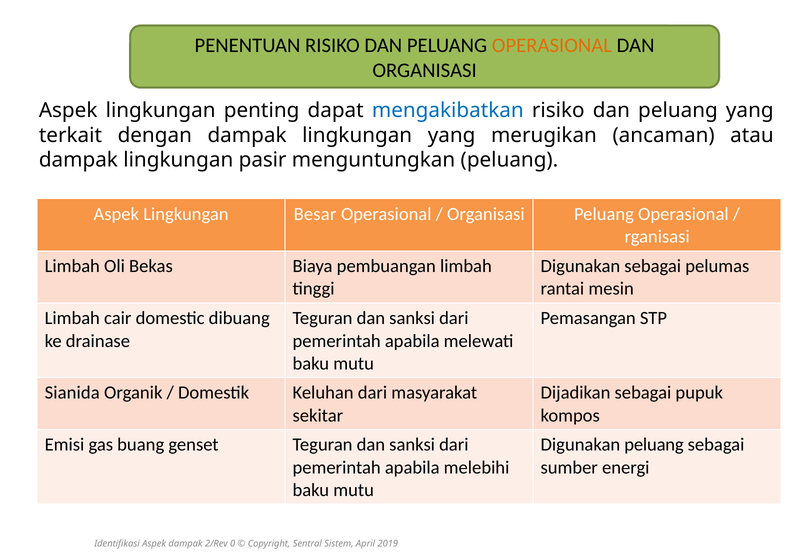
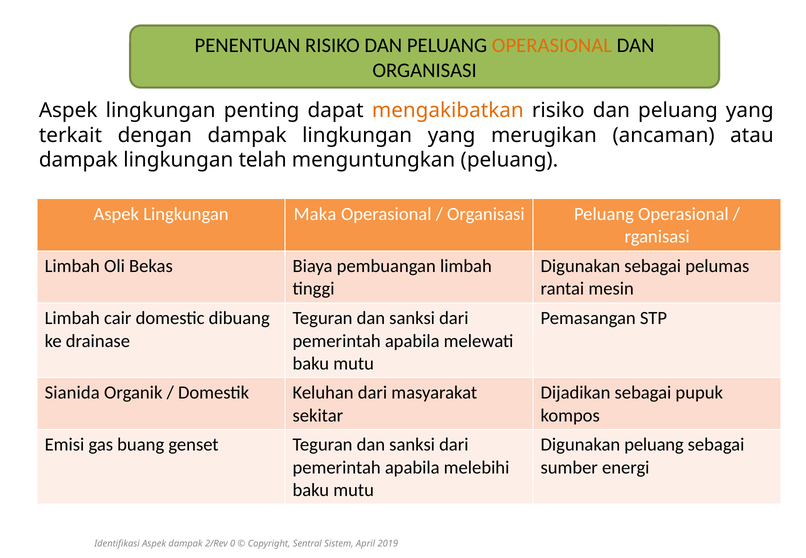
mengakibatkan colour: blue -> orange (448, 111)
pasir: pasir -> telah (263, 160)
Besar: Besar -> Maka (315, 214)
